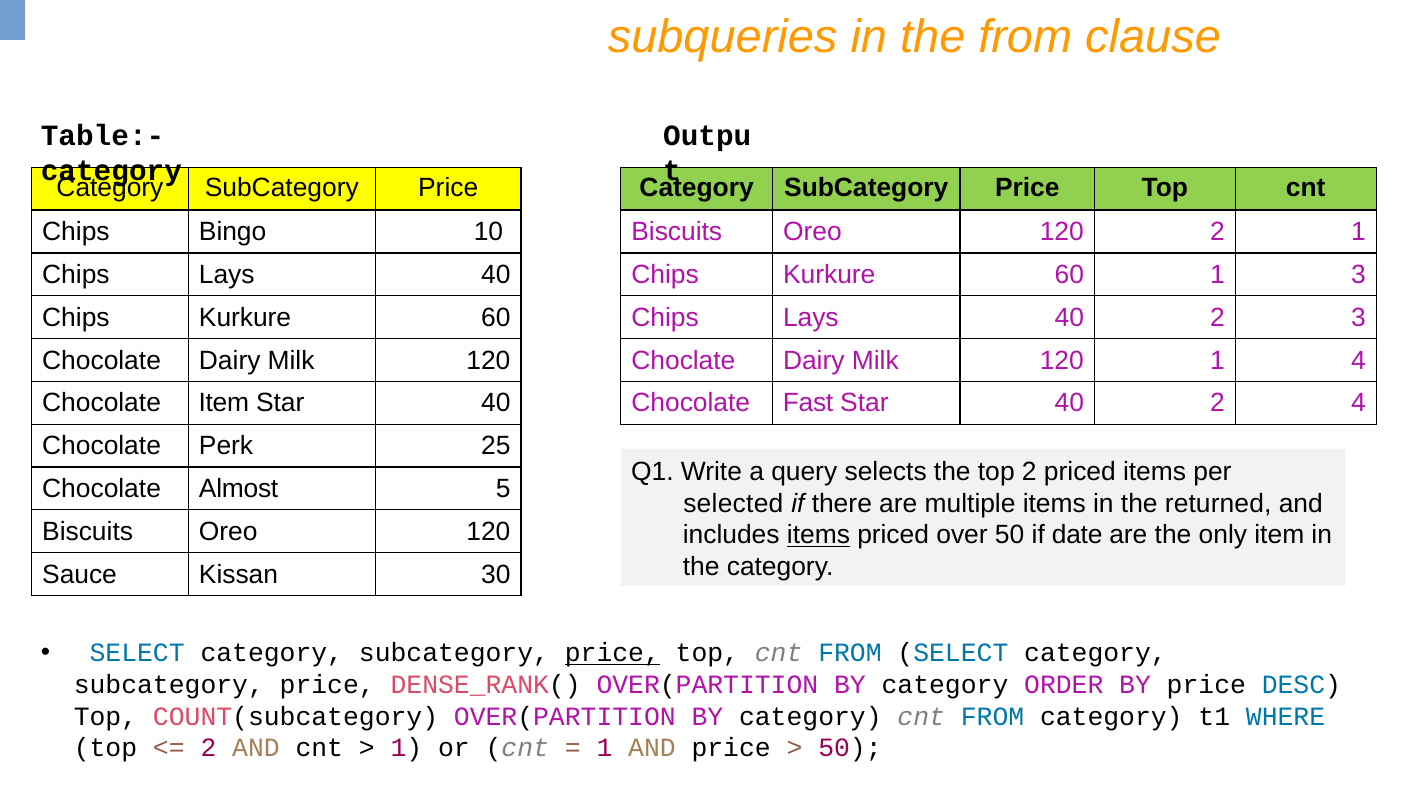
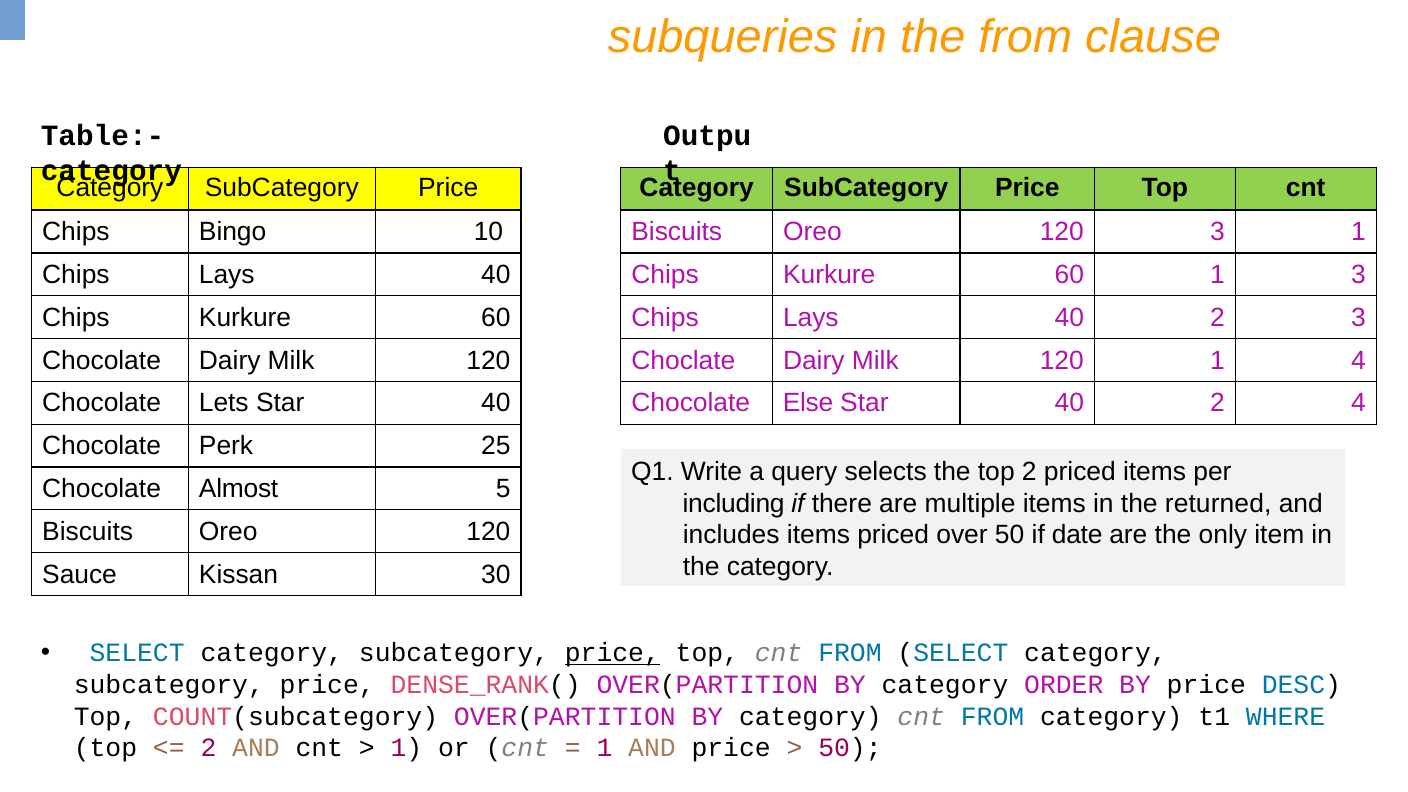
120 2: 2 -> 3 (1218, 232)
Chocolate Item: Item -> Lets (224, 403)
Fast: Fast -> Else (808, 403)
selected: selected -> including (734, 503)
items underline: present -> none (818, 535)
